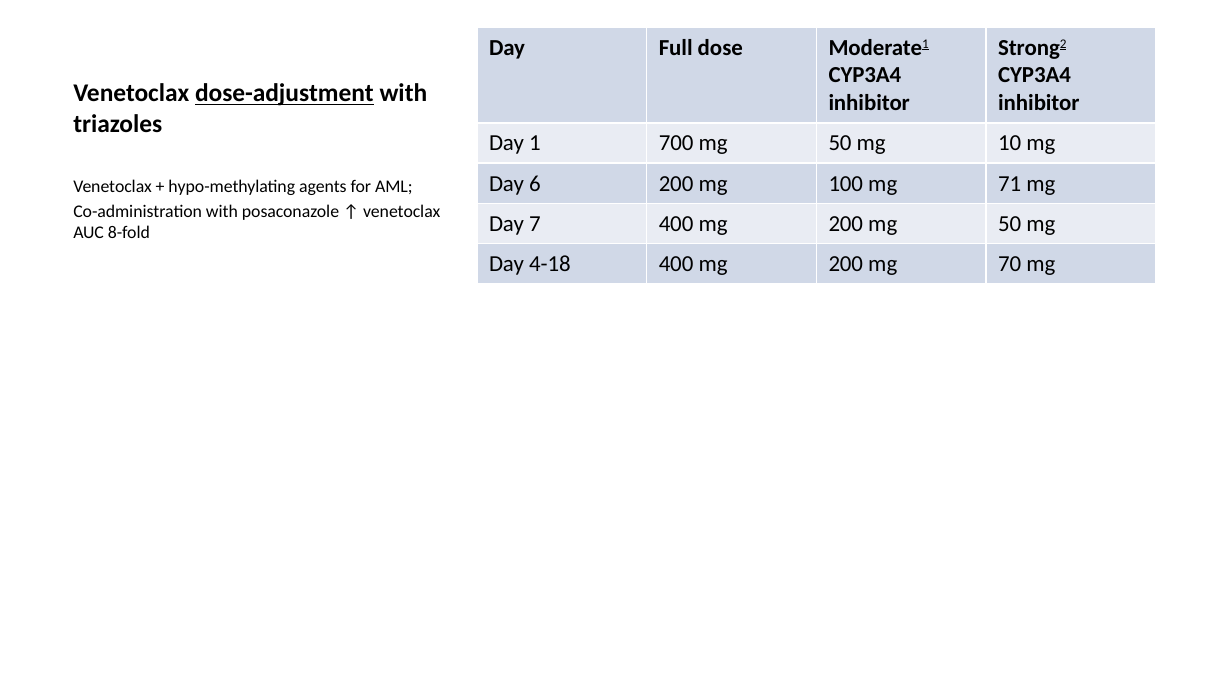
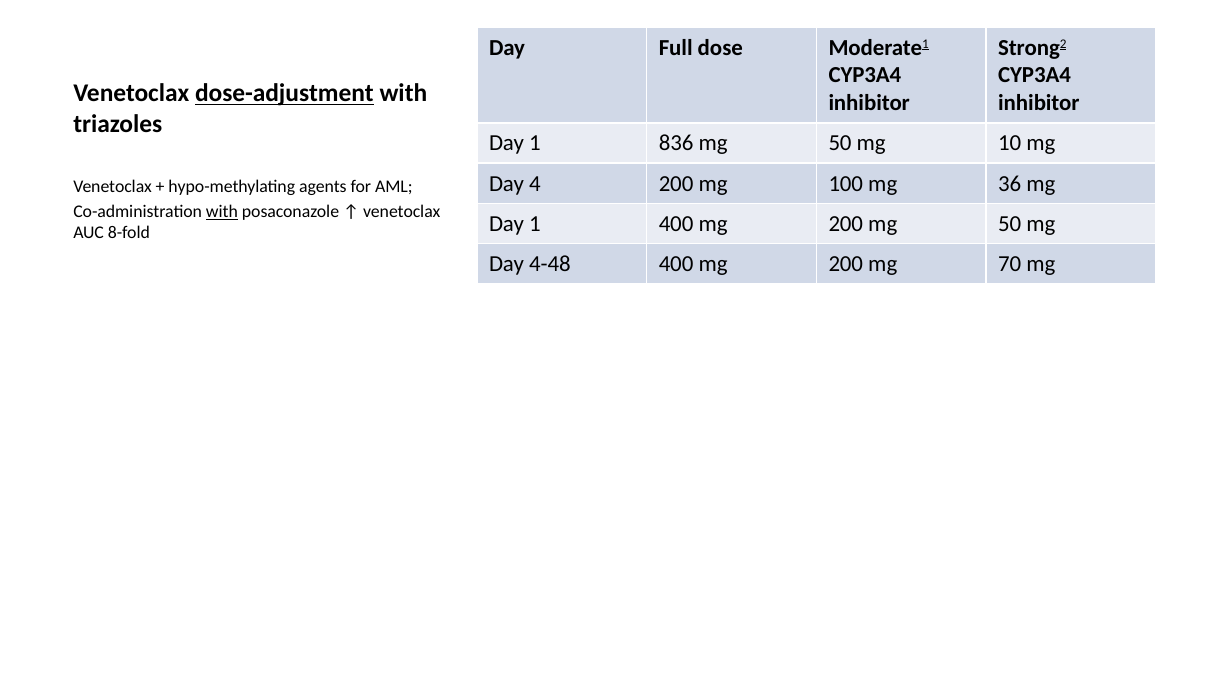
700: 700 -> 836 (676, 143)
6: 6 -> 4 (535, 184)
71: 71 -> 36 (1010, 184)
with underline: none -> present (222, 212)
7: 7 -> 1 (535, 224)
4-18: 4-18 -> 4-48 (550, 264)
